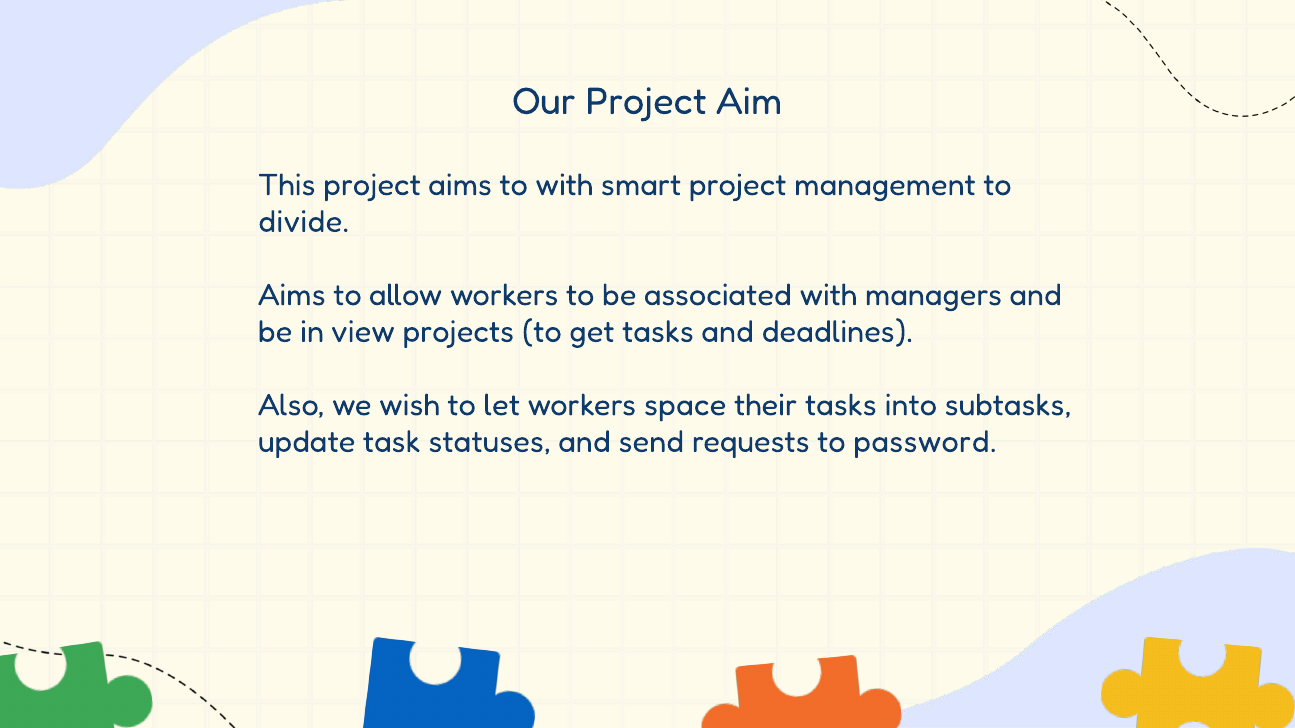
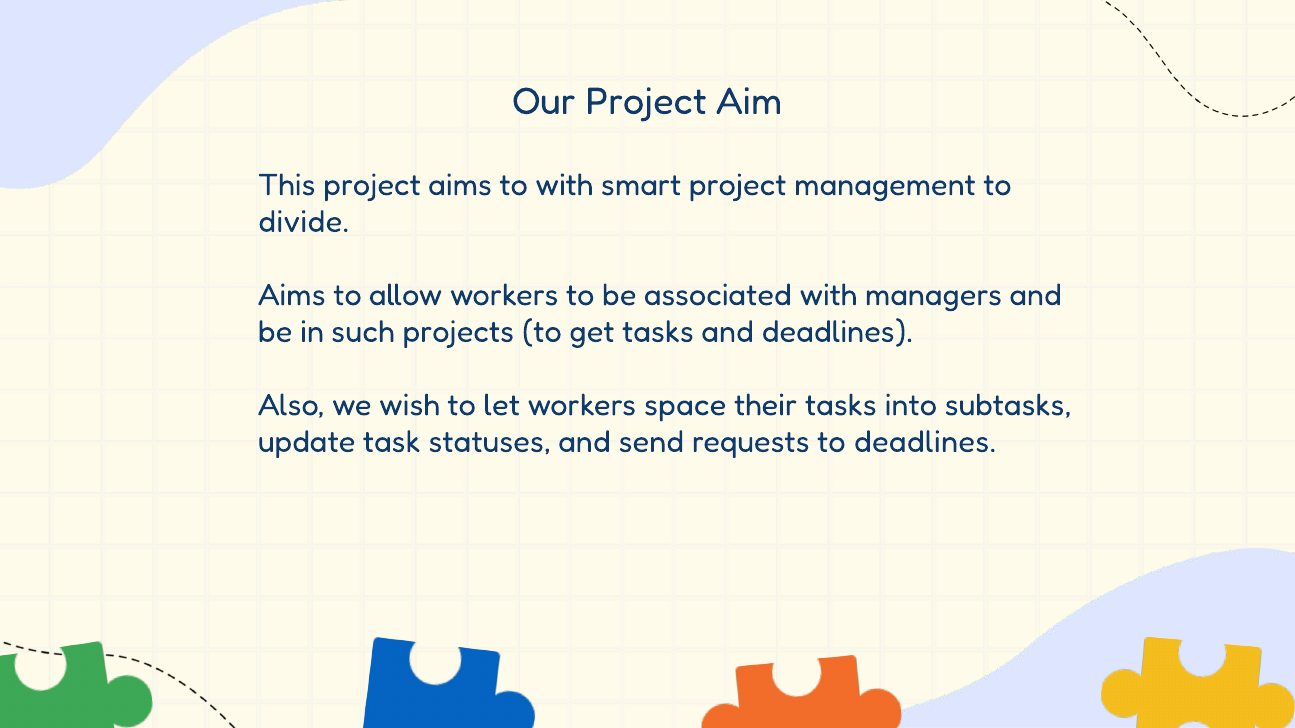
view: view -> such (363, 332)
to password: password -> deadlines (925, 442)
